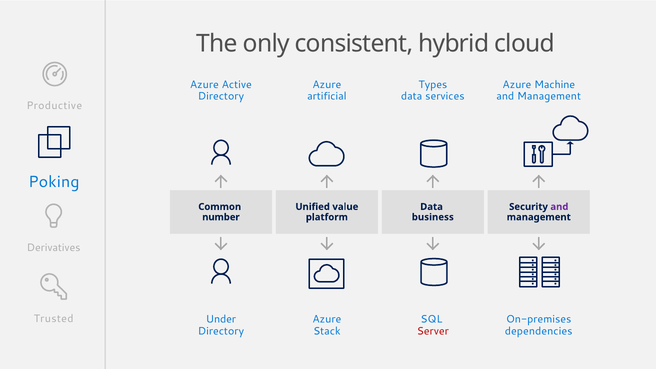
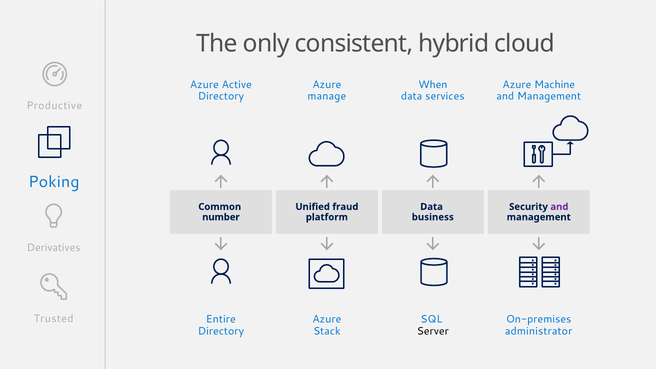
Types: Types -> When (433, 85)
artificial: artificial -> manage (327, 96)
value: value -> fraud (345, 207)
Under: Under -> Entire (221, 319)
Server colour: red -> black (433, 331)
dependencies: dependencies -> administrator (539, 331)
